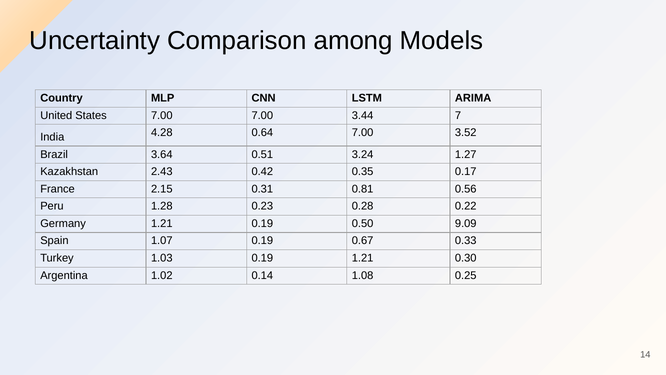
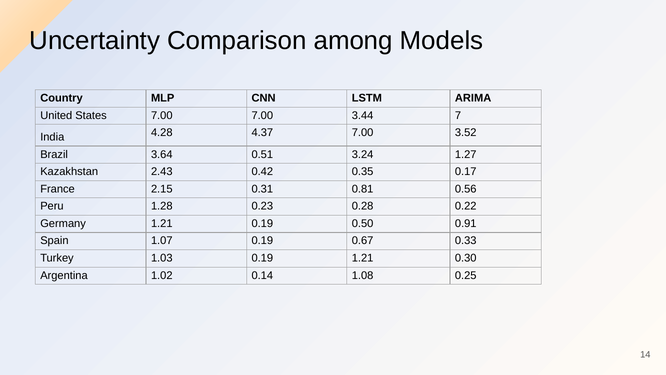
0.64: 0.64 -> 4.37 (262, 133)
9.09: 9.09 -> 0.91 (466, 223)
